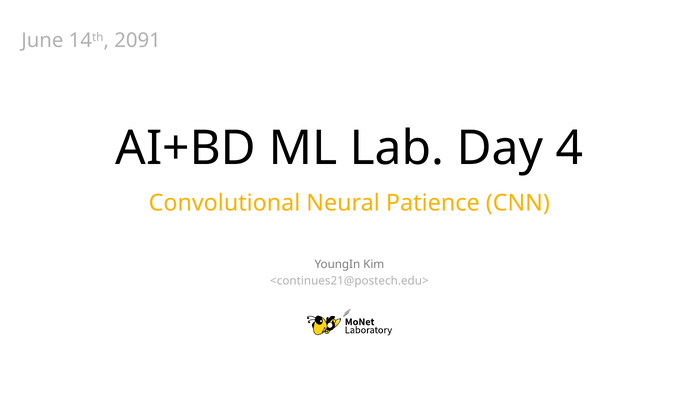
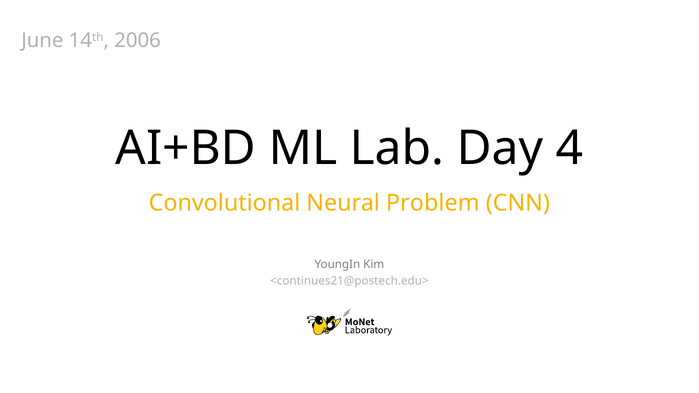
2091: 2091 -> 2006 (138, 41)
Patience: Patience -> Problem (433, 203)
